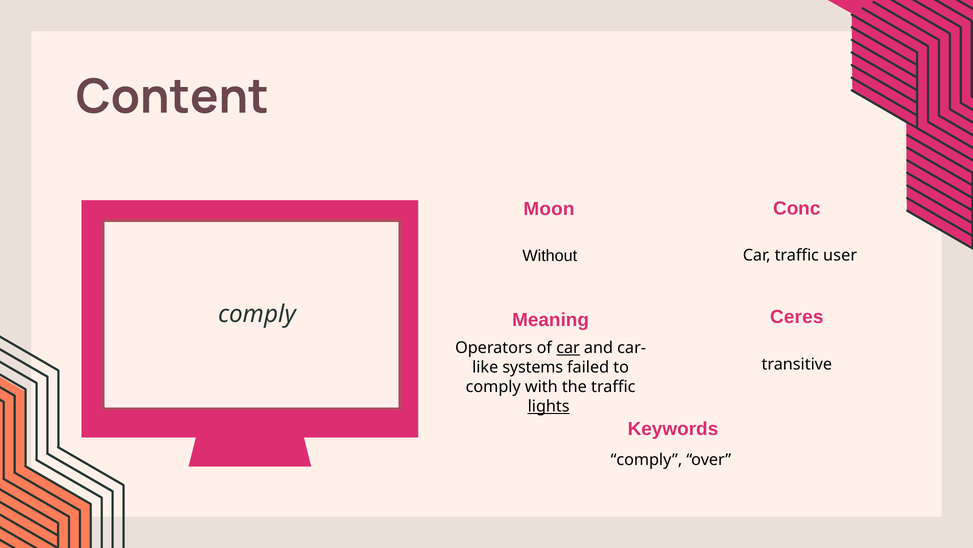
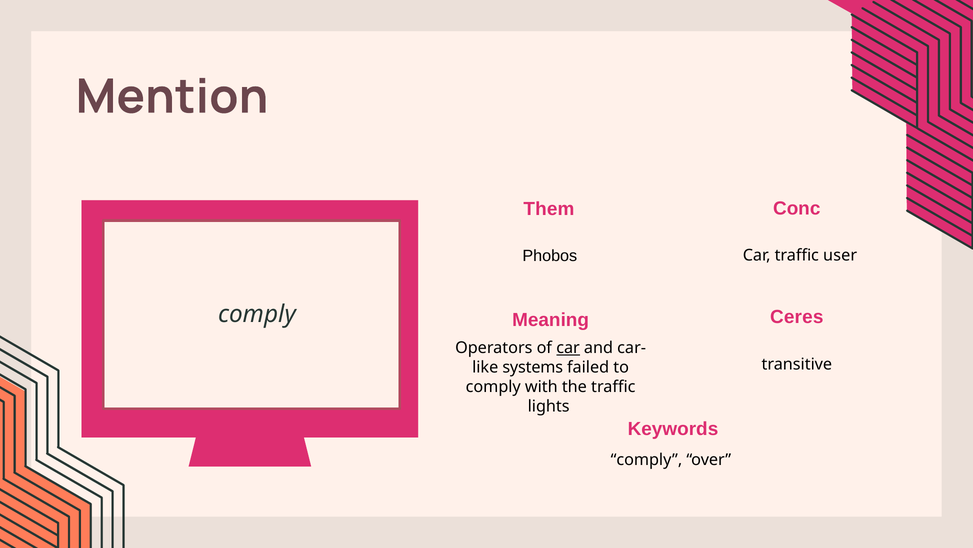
Content: Content -> Mention (172, 97)
Moon: Moon -> Them (549, 209)
Without: Without -> Phobos (550, 255)
lights underline: present -> none (549, 406)
